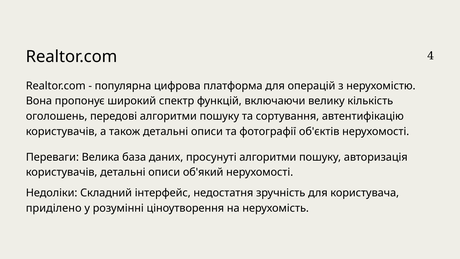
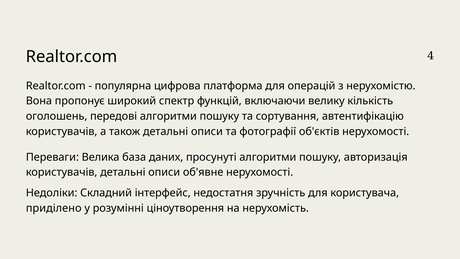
об'який: об'який -> об'явне (203, 172)
